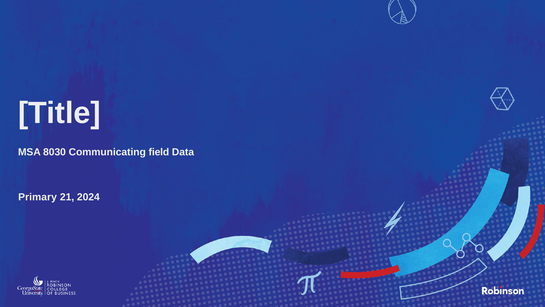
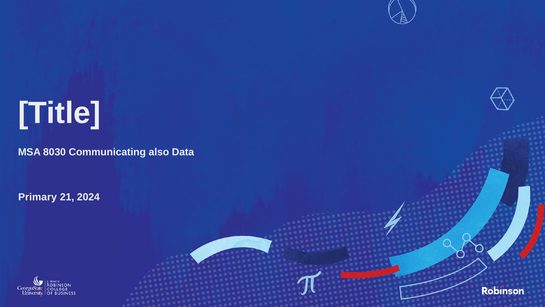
field: field -> also (159, 152)
